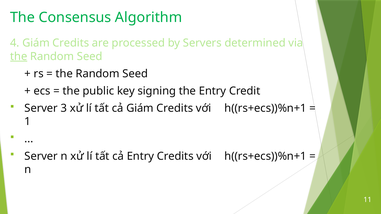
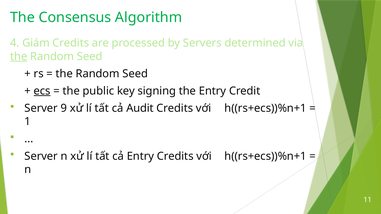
ecs underline: none -> present (42, 91)
3: 3 -> 9 (64, 108)
cả Giám: Giám -> Audit (140, 108)
